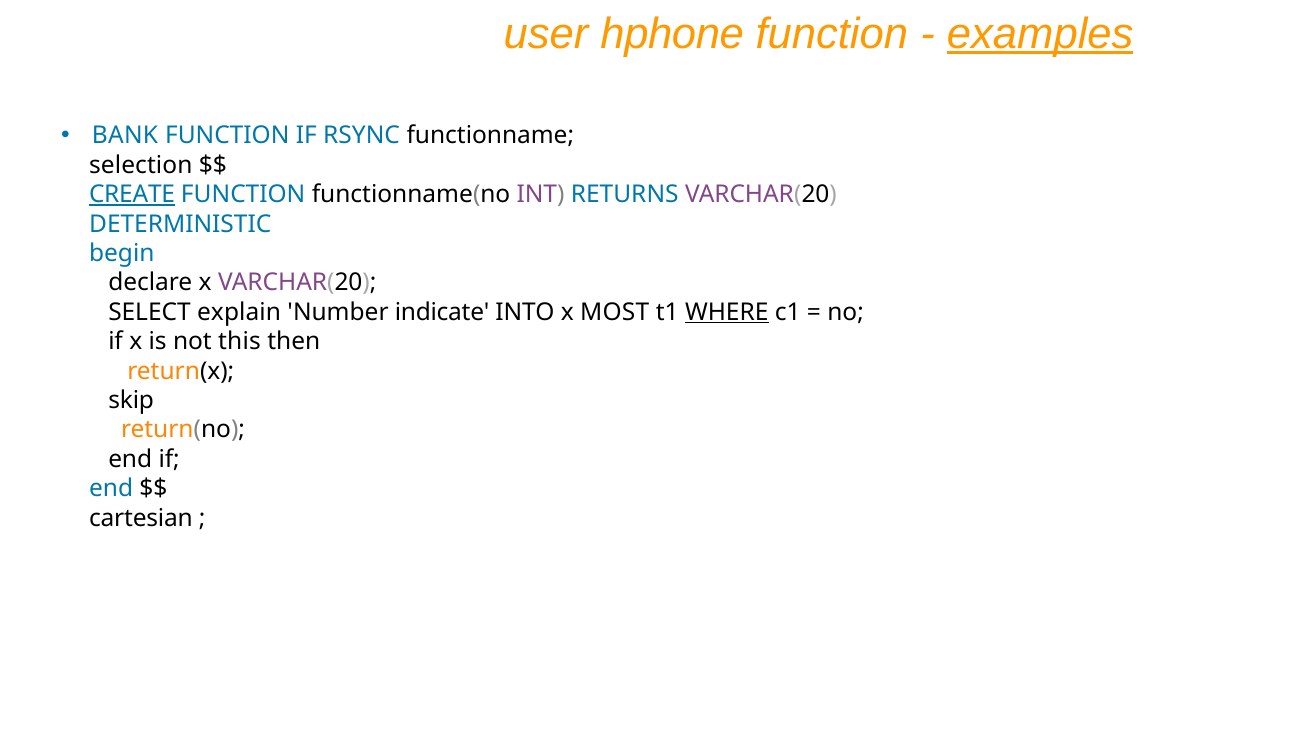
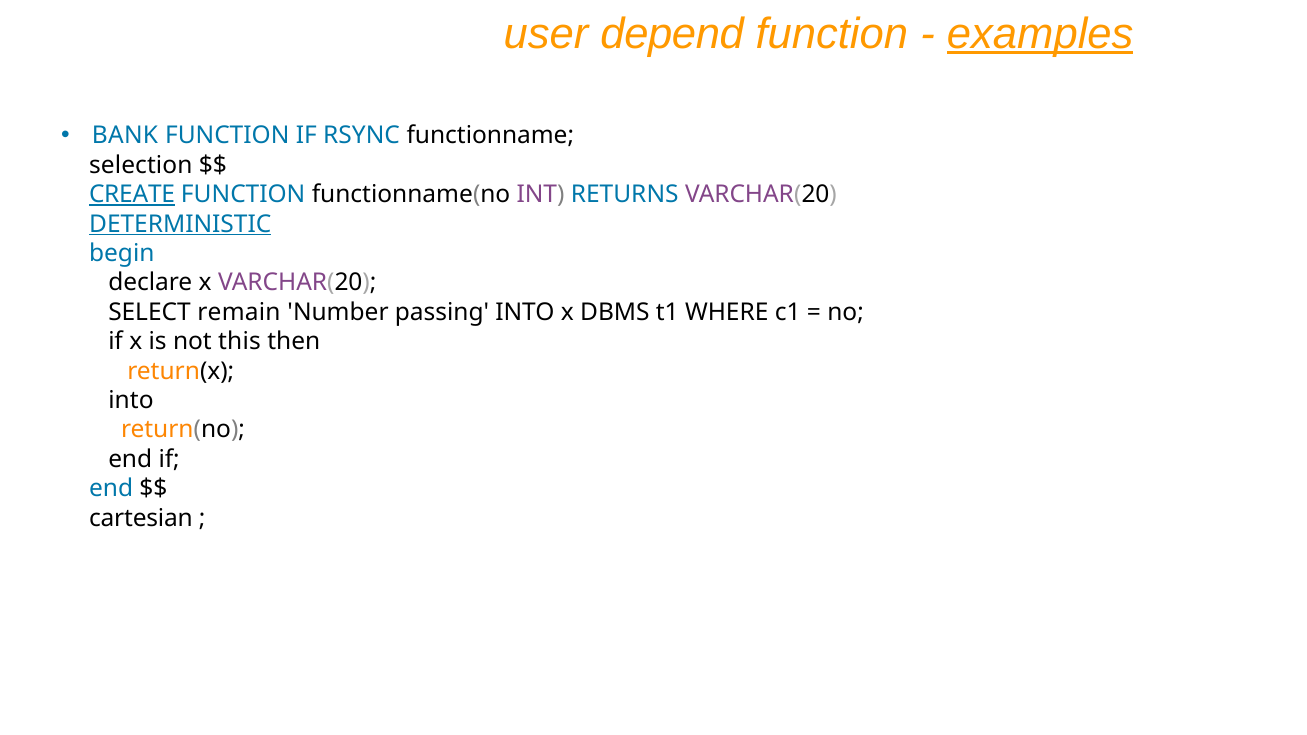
hphone: hphone -> depend (672, 34)
DETERMINISTIC underline: none -> present (180, 224)
explain: explain -> remain (239, 312)
indicate: indicate -> passing (442, 312)
MOST: MOST -> DBMS (615, 312)
WHERE underline: present -> none (727, 312)
skip: skip -> into (131, 400)
